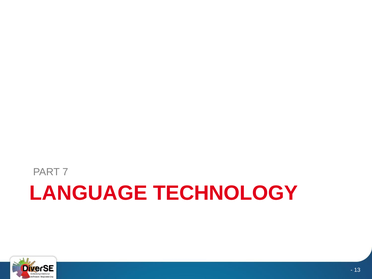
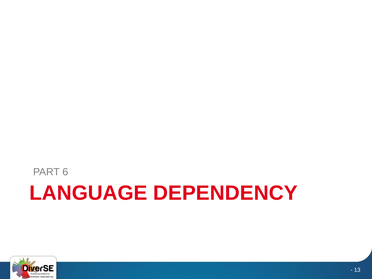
7: 7 -> 6 (65, 172)
TECHNOLOGY: TECHNOLOGY -> DEPENDENCY (225, 193)
